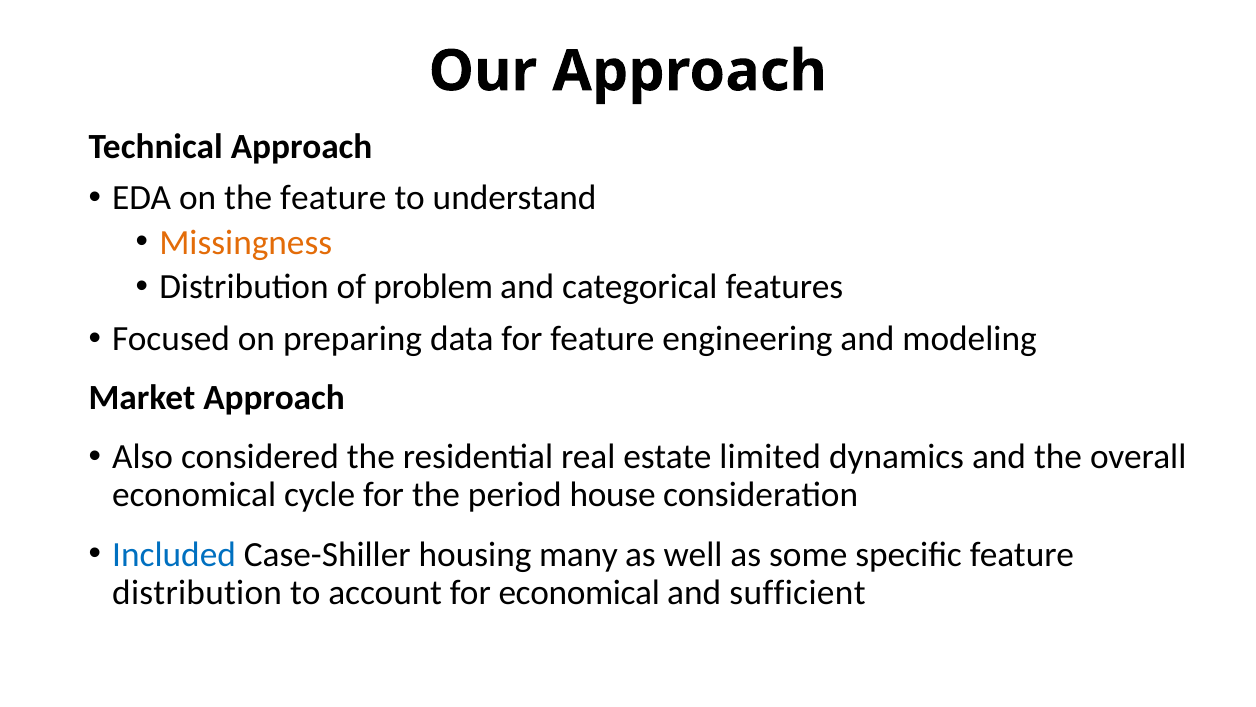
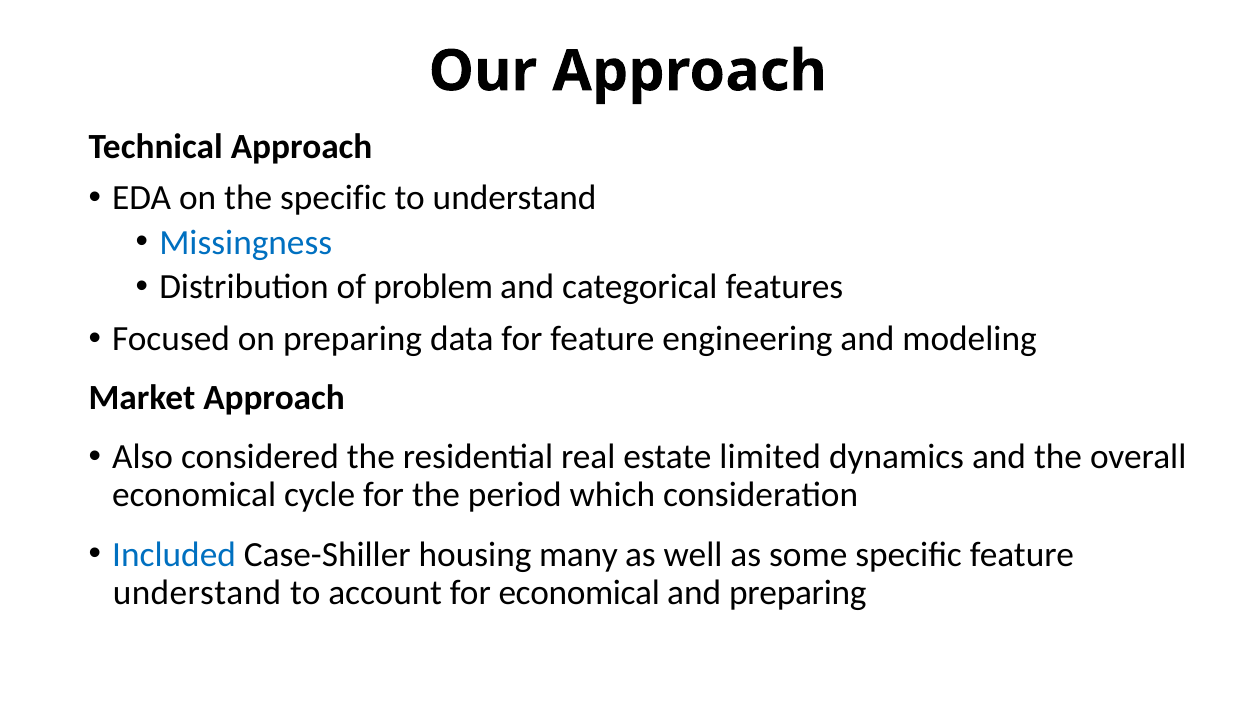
the feature: feature -> specific (333, 198)
Missingness colour: orange -> blue (246, 242)
house: house -> which (612, 495)
distribution: distribution -> understand (197, 592)
and sufficient: sufficient -> preparing (798, 592)
